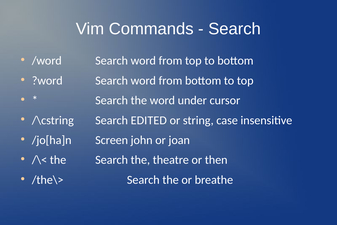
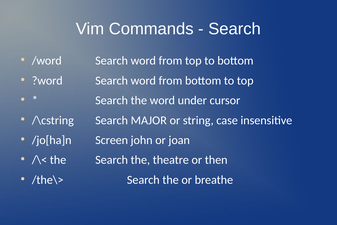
EDITED: EDITED -> MAJOR (149, 120)
